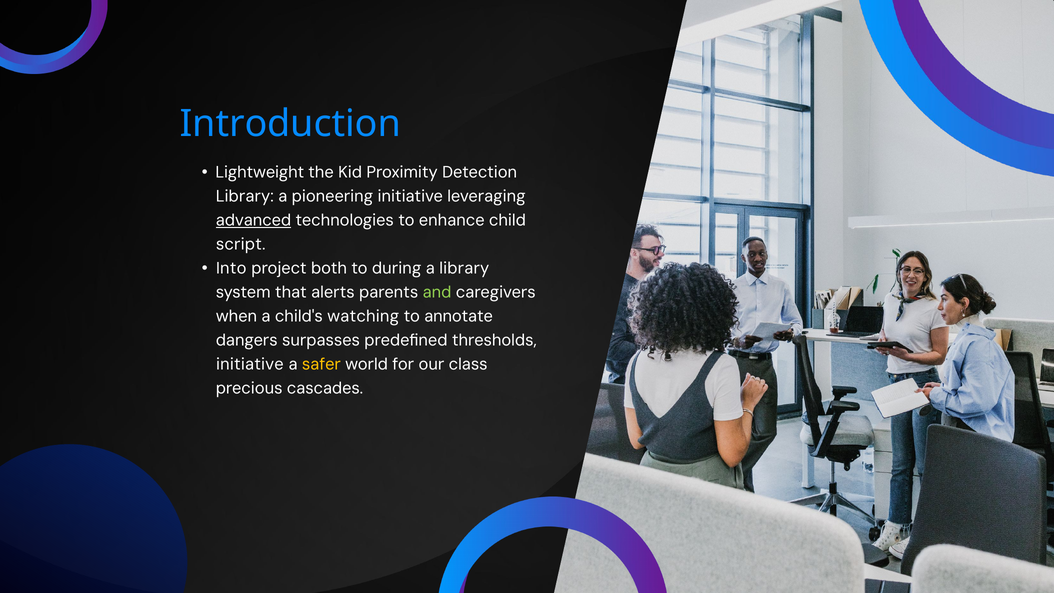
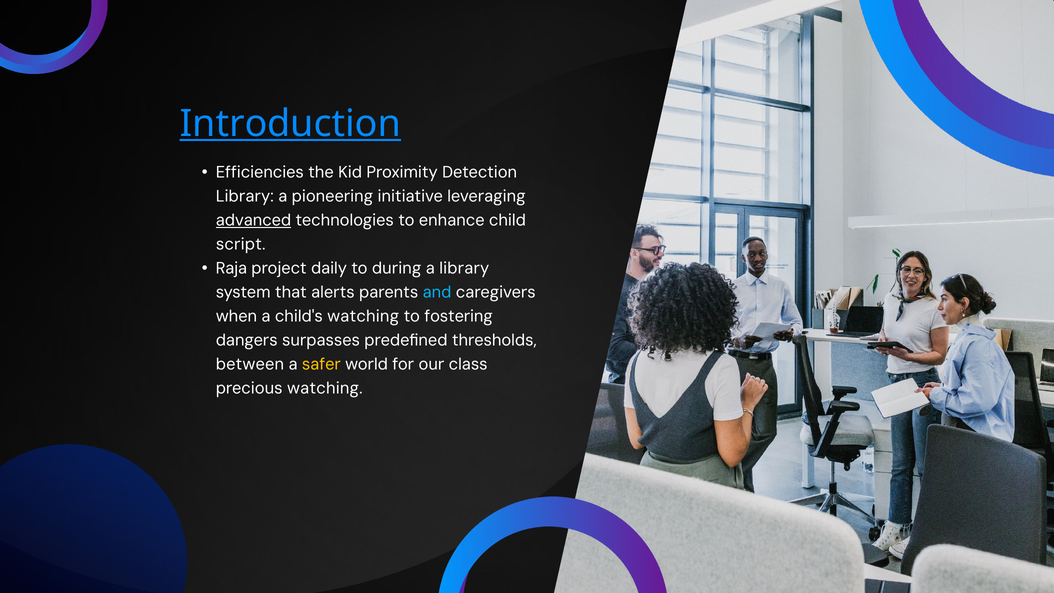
Introduction underline: none -> present (290, 124)
Lightweight: Lightweight -> Efficiencies (260, 172)
Into: Into -> Raja (231, 268)
both: both -> daily (329, 268)
and colour: light green -> light blue (437, 292)
annotate: annotate -> fostering (459, 316)
initiative: initiative -> between (250, 364)
precious cascades: cascades -> watching (325, 388)
